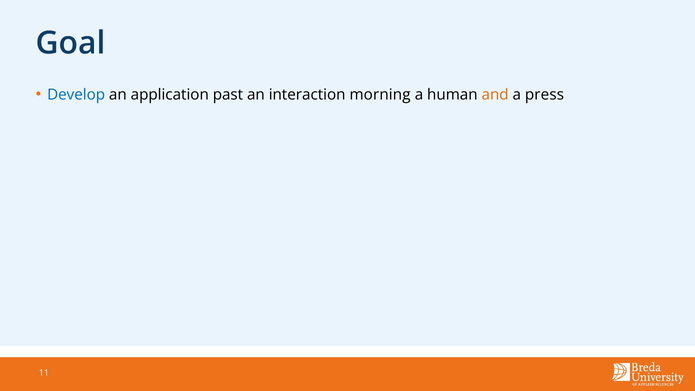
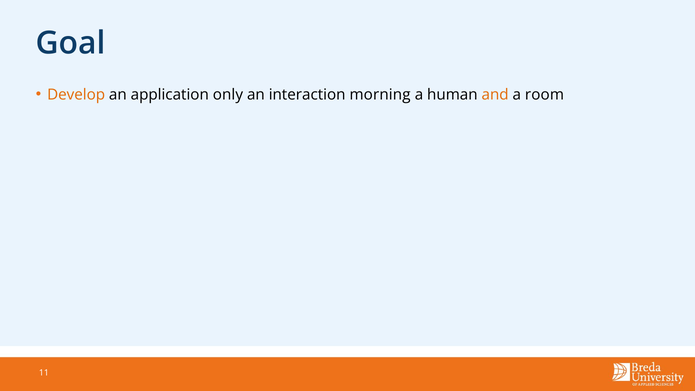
Develop colour: blue -> orange (76, 95)
past: past -> only (228, 95)
press: press -> room (544, 95)
